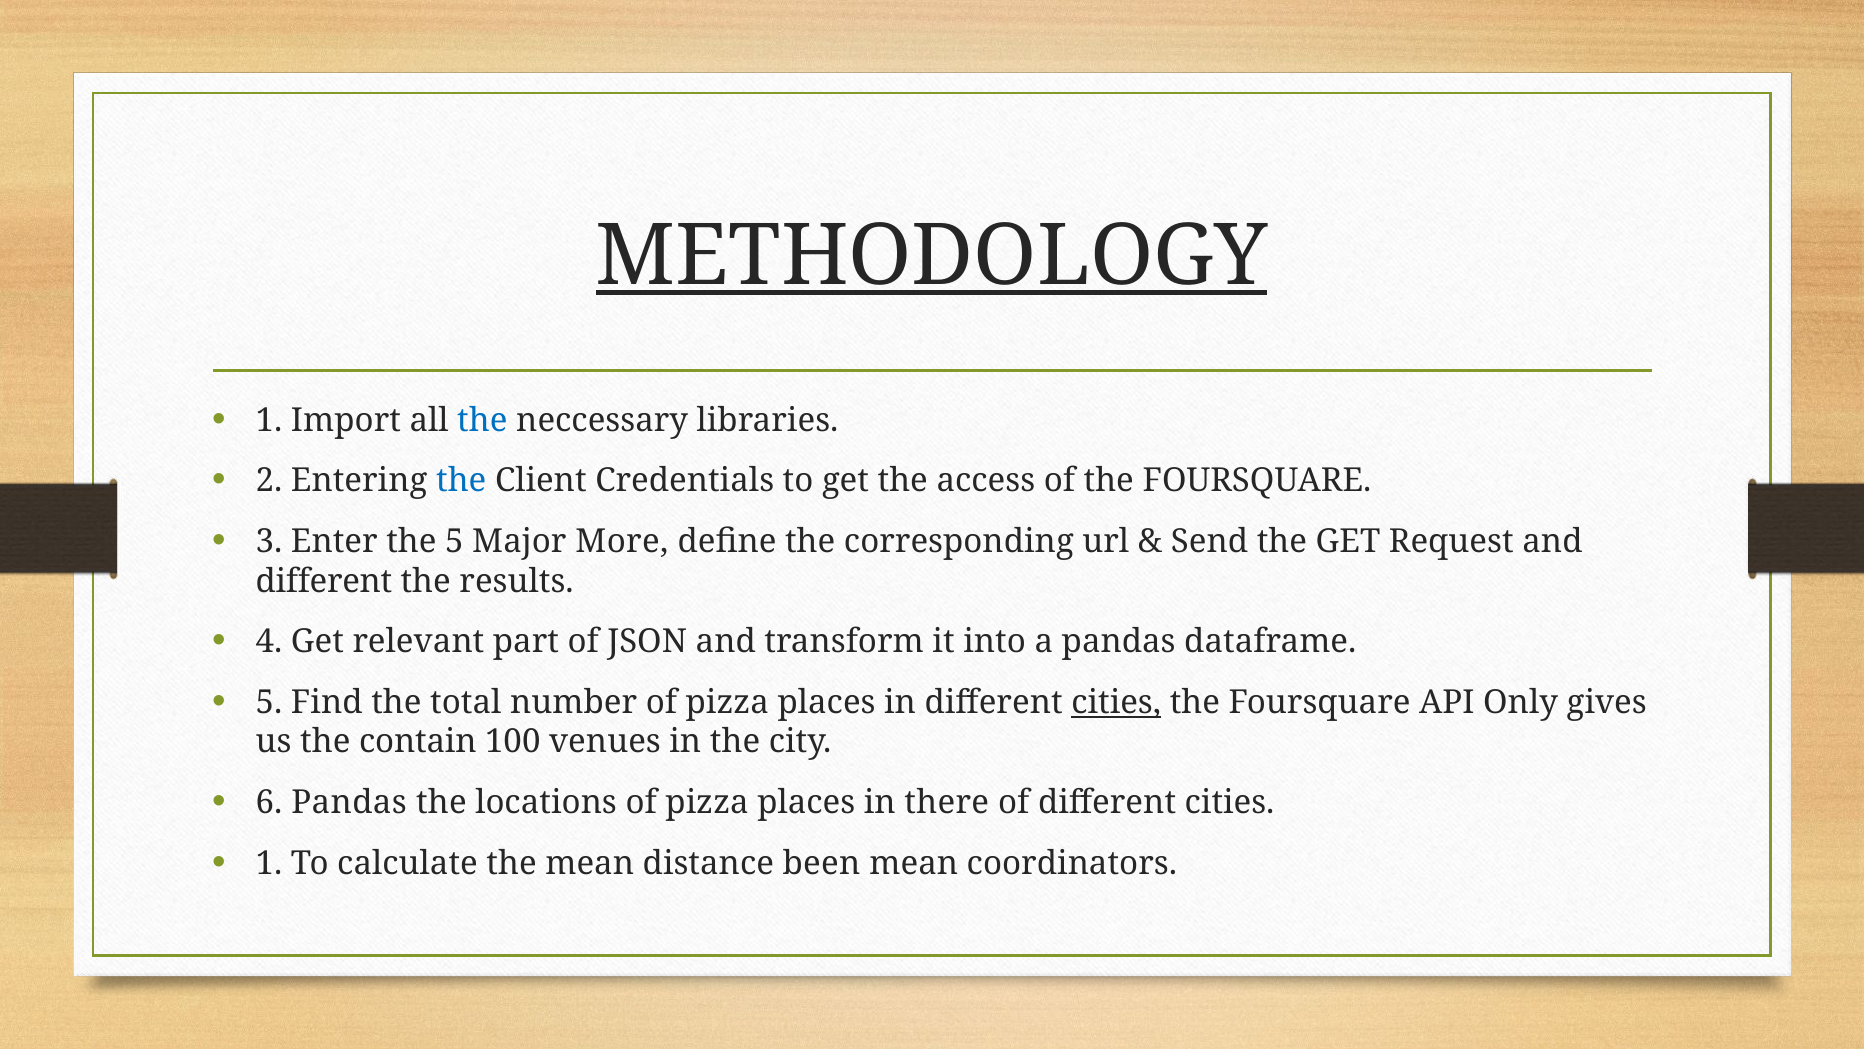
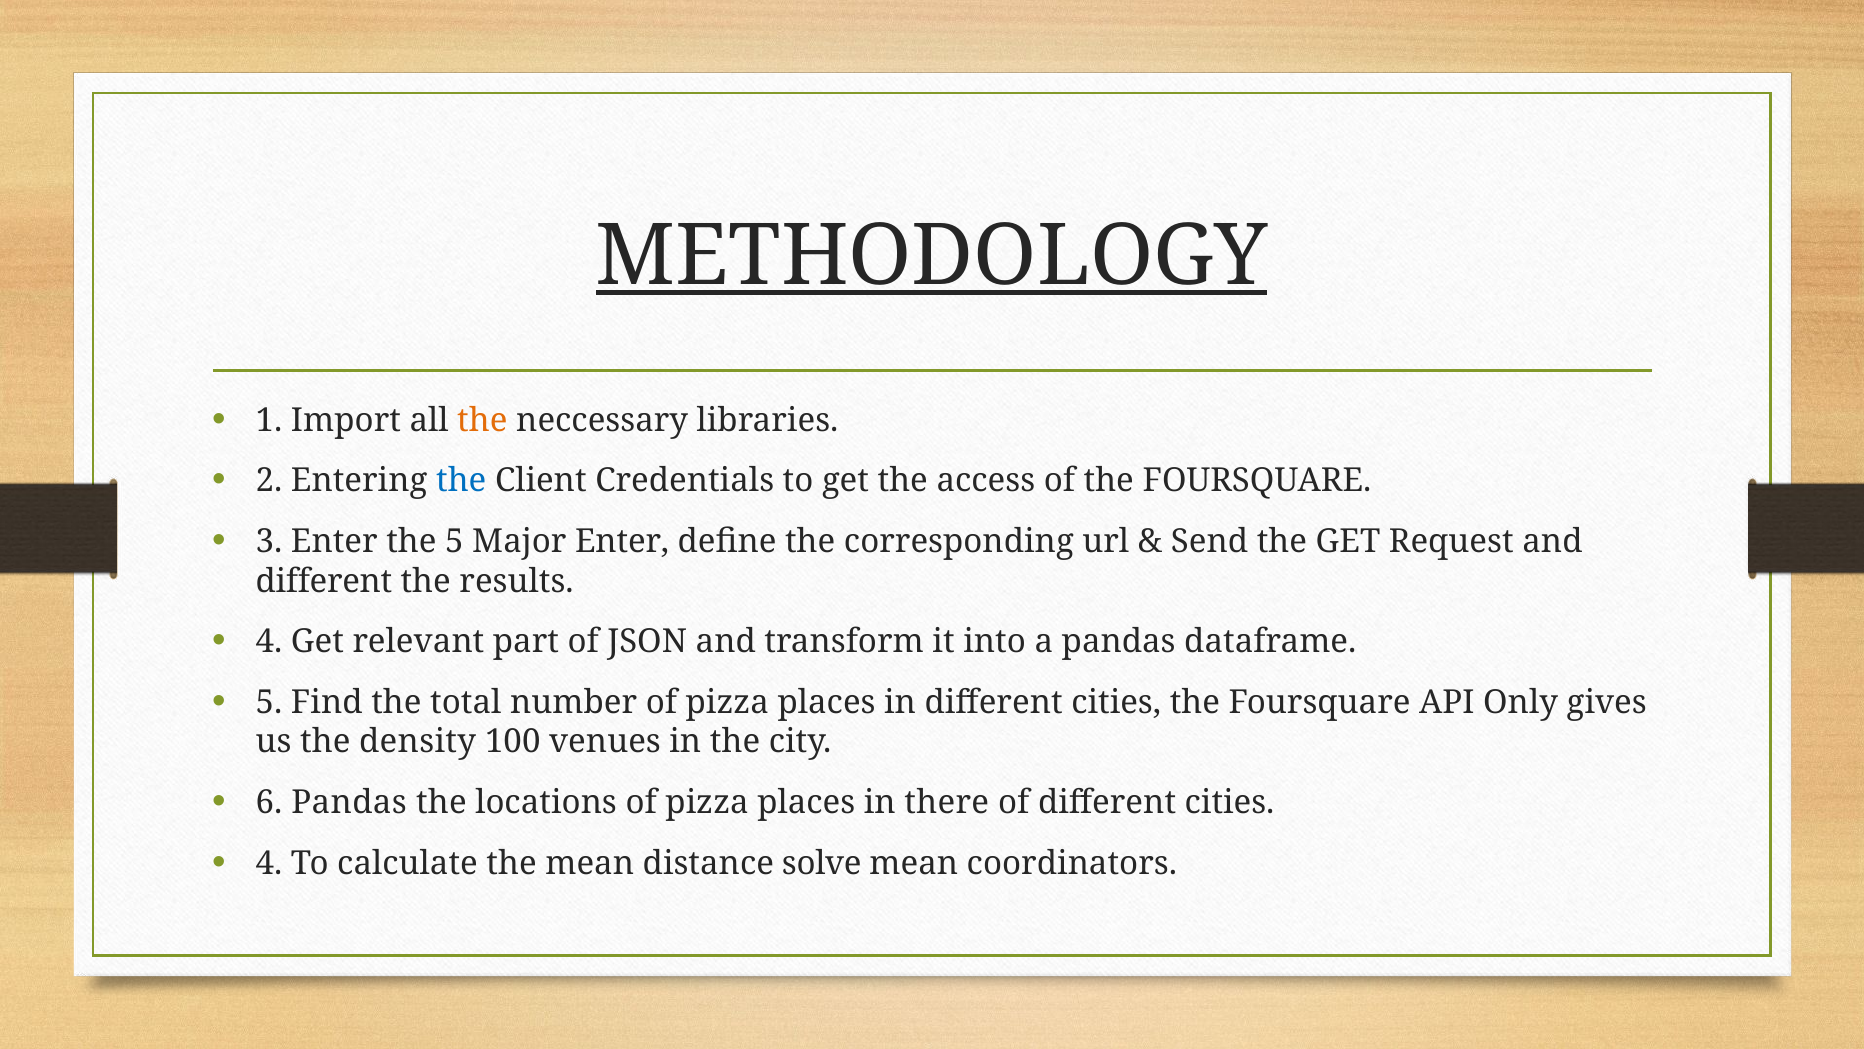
the colour: blue -> orange (482, 420)
Major More: More -> Enter (622, 541)
cities underline: present -> none (1116, 702)
contain: contain -> density (418, 742)
1: 1 -> 4 (269, 863)
been: been -> solve (822, 863)
